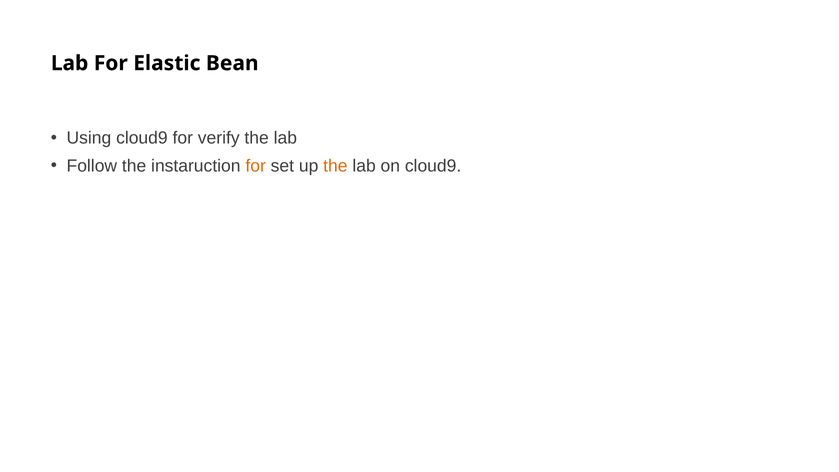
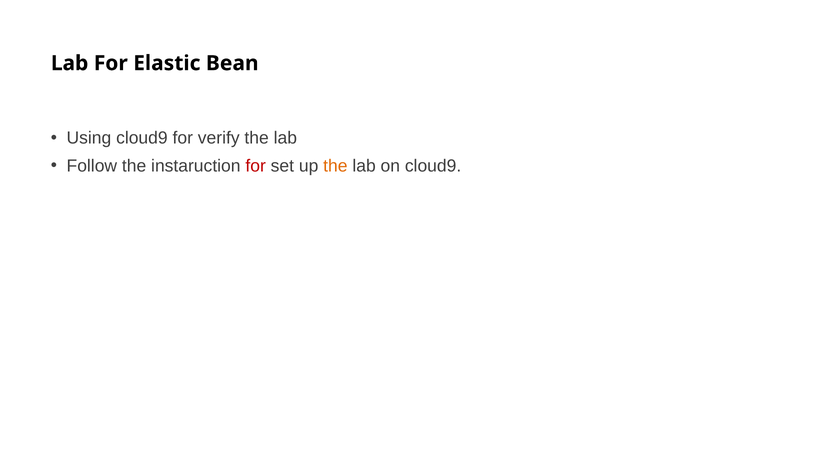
for colour: orange -> red (256, 166)
